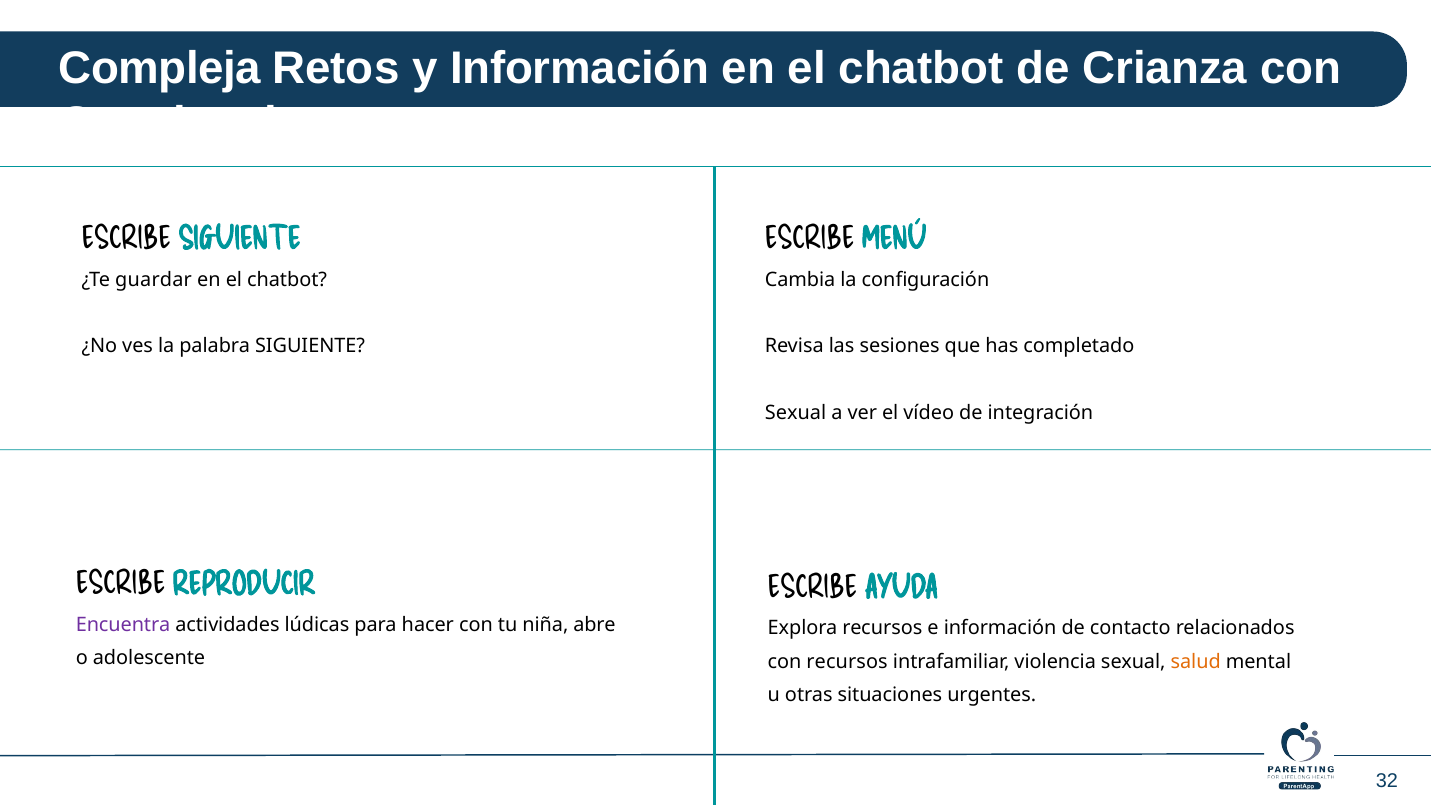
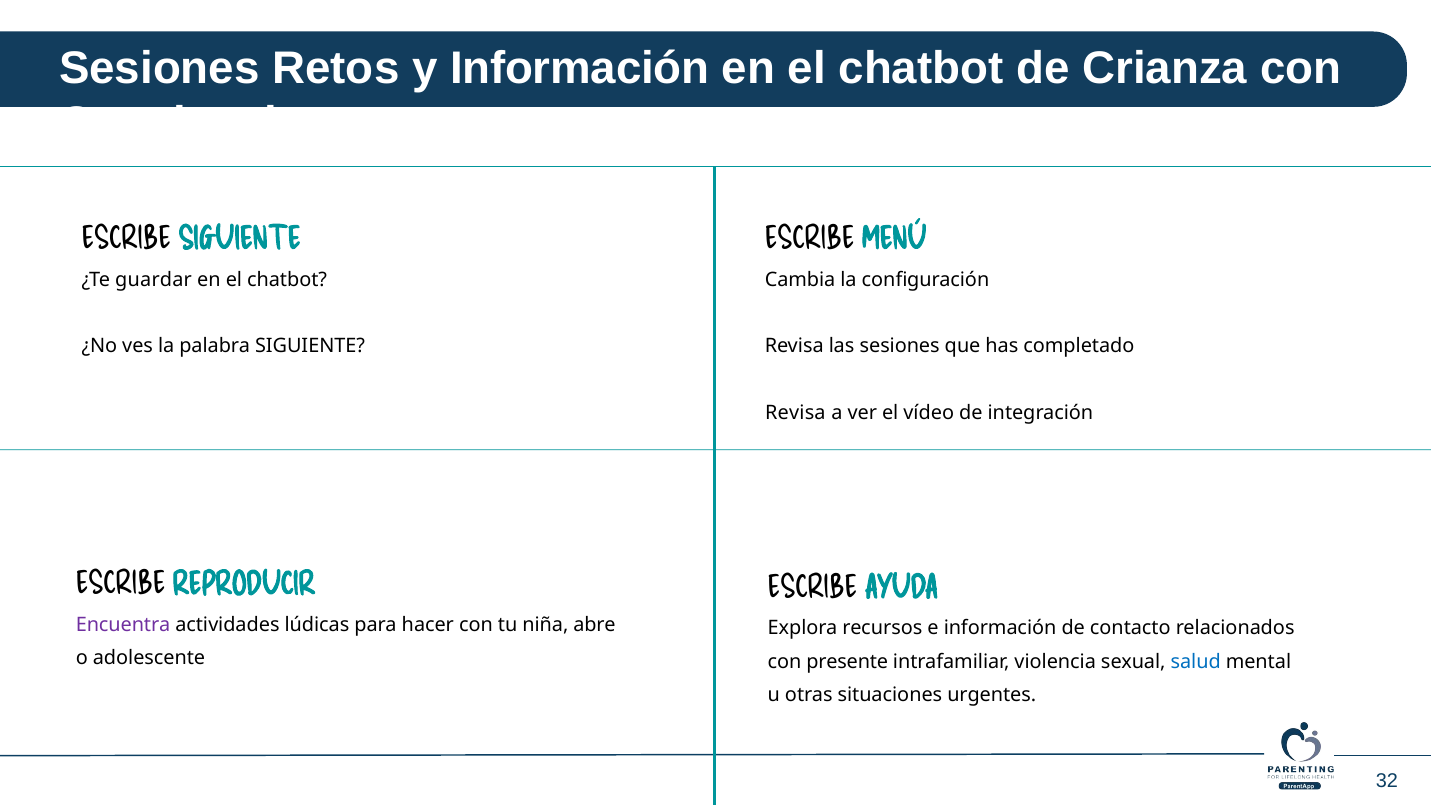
Compleja: Compleja -> Sesiones (159, 69)
Sexual: Sexual -> Revisa (795, 413)
con recursos: recursos -> presente (847, 662)
salud colour: orange -> blue (1196, 662)
